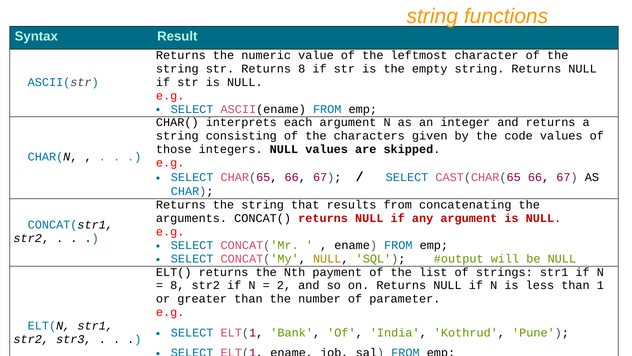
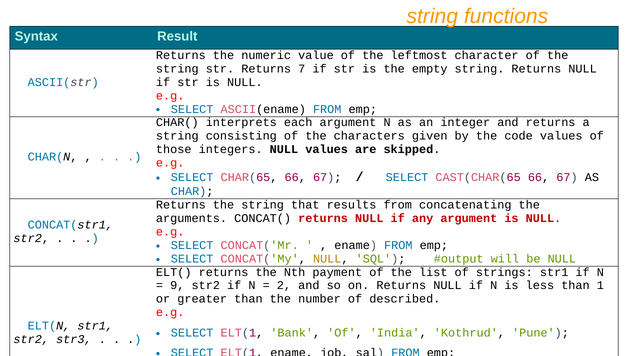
Returns 8: 8 -> 7 (302, 69)
8: 8 -> 9 (177, 285)
parameter: parameter -> described (405, 299)
